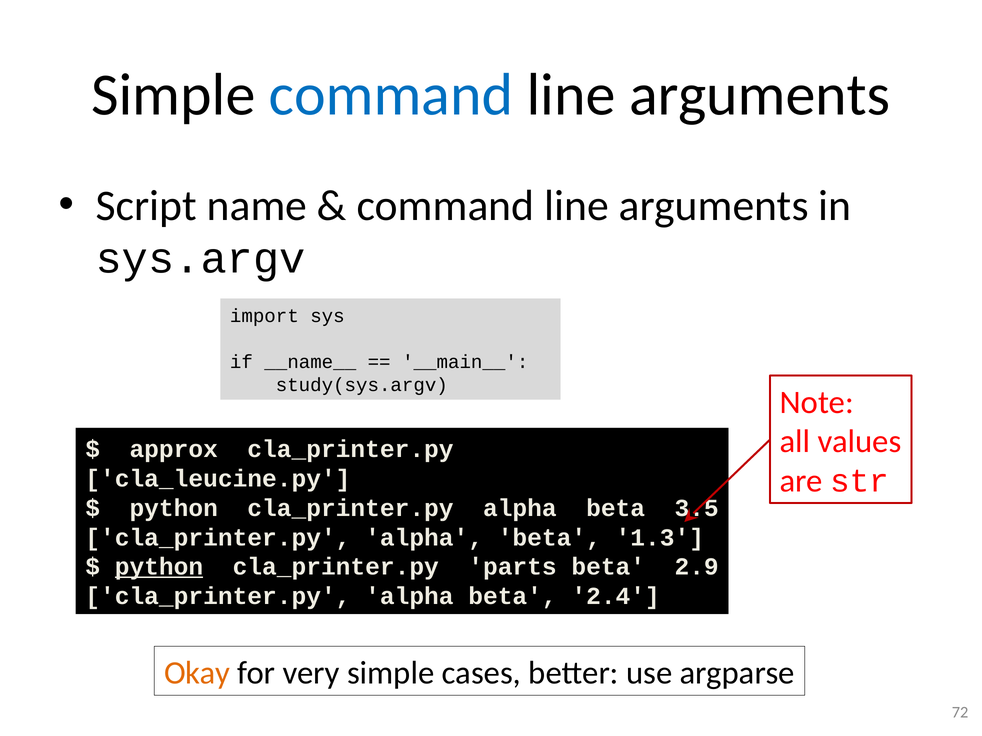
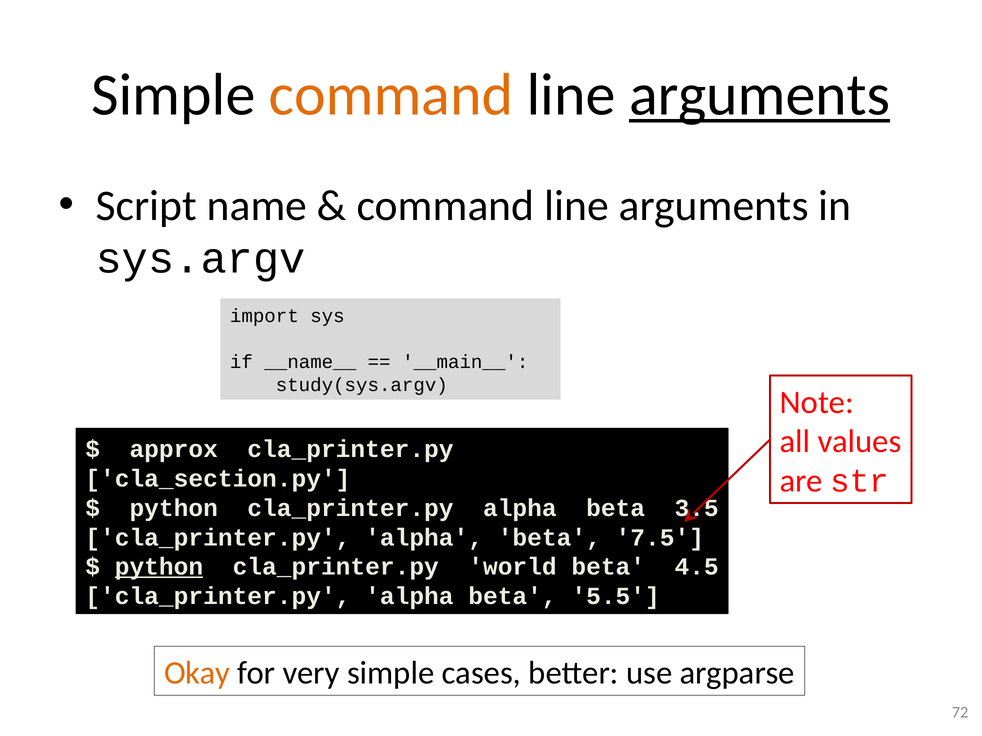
command colour: blue -> orange (391, 95)
arguments underline: none -> present (760, 95)
cla_leucine.py: cla_leucine.py -> cla_section.py (218, 479)
1.3: 1.3 -> 7.5 (660, 538)
parts: parts -> world (512, 567)
2.9: 2.9 -> 4.5 (697, 567)
2.4: 2.4 -> 5.5 (616, 597)
